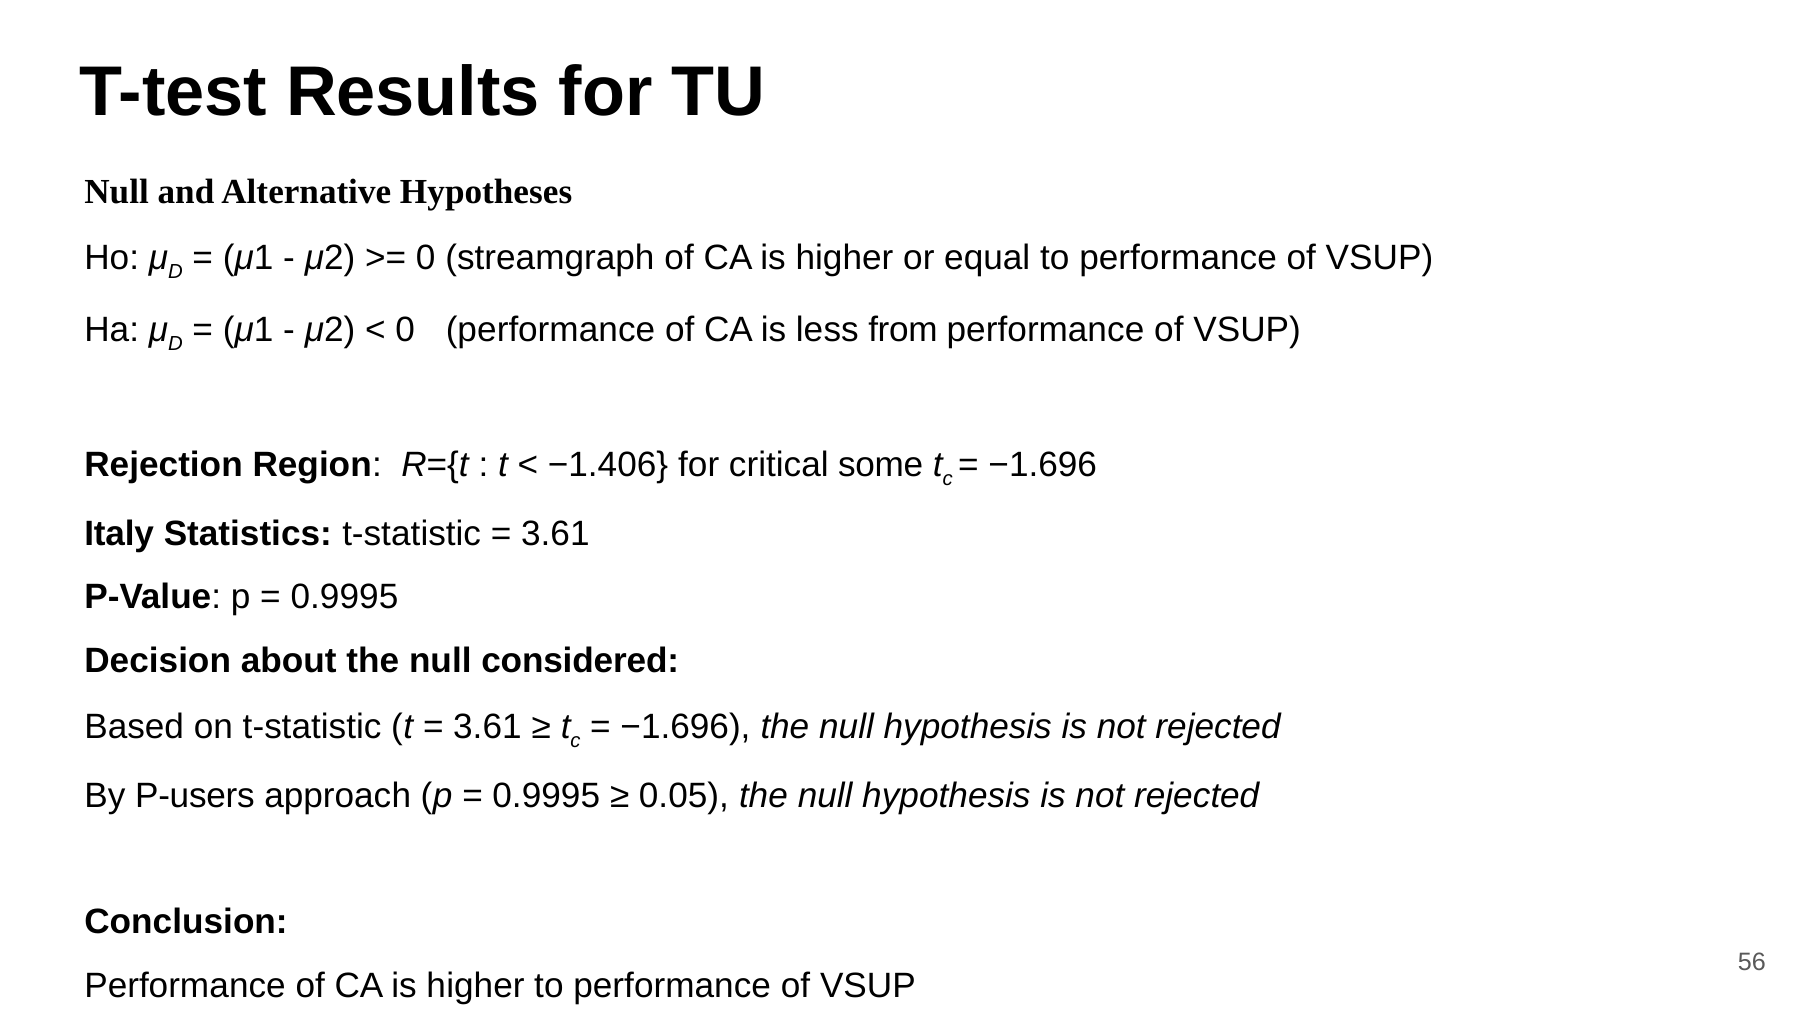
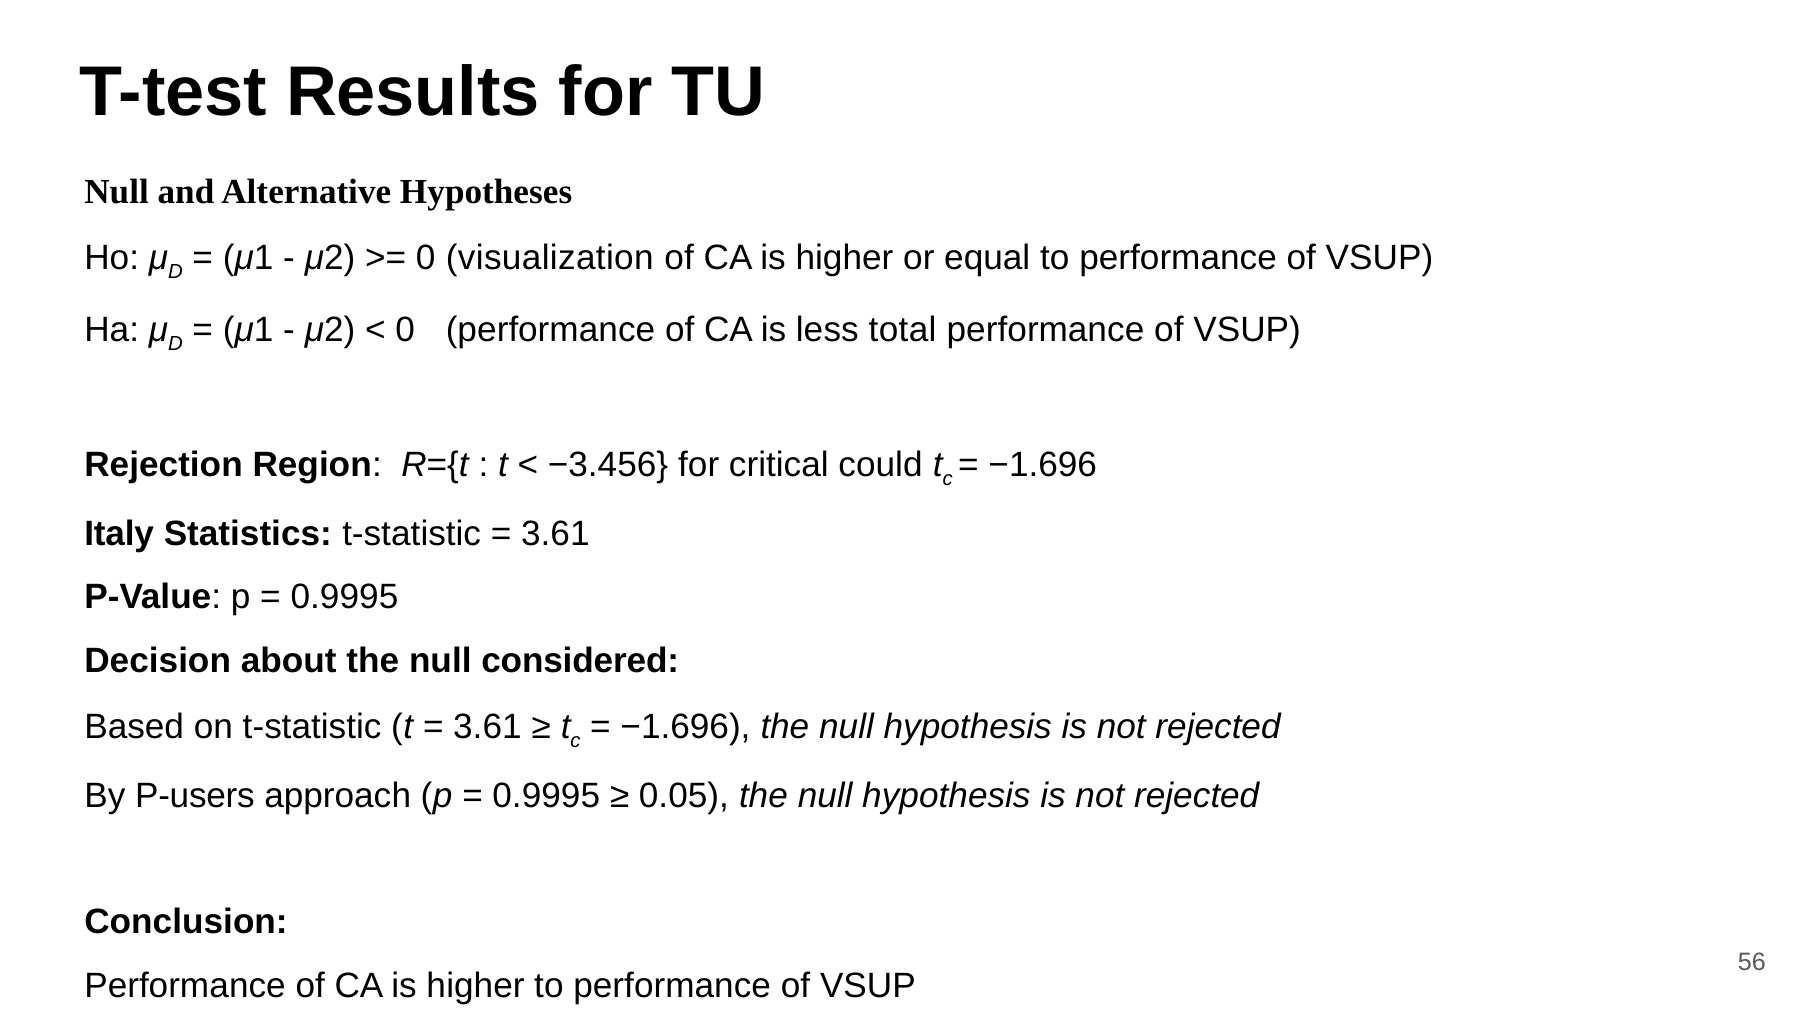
streamgraph: streamgraph -> visualization (550, 258)
from: from -> total (903, 330)
−1.406: −1.406 -> −3.456 (608, 465)
some: some -> could (880, 465)
